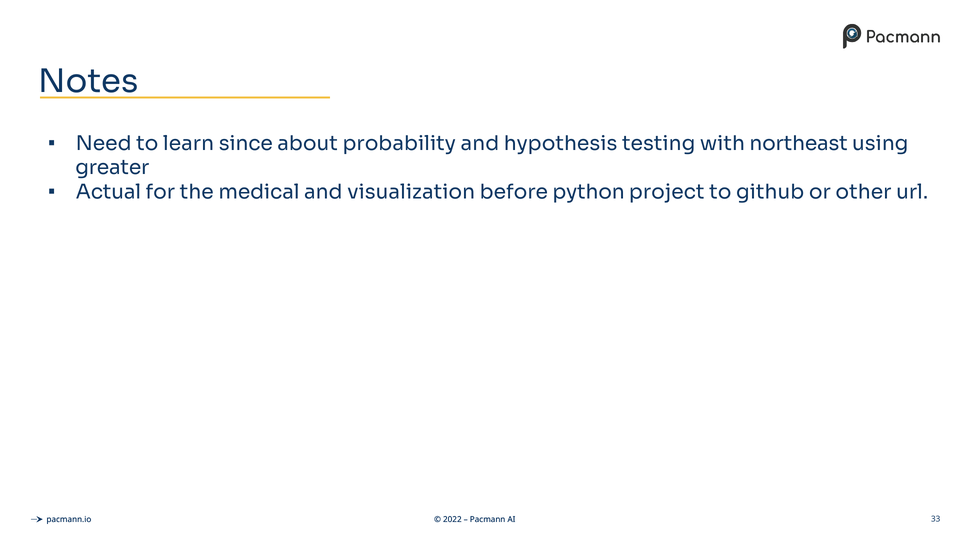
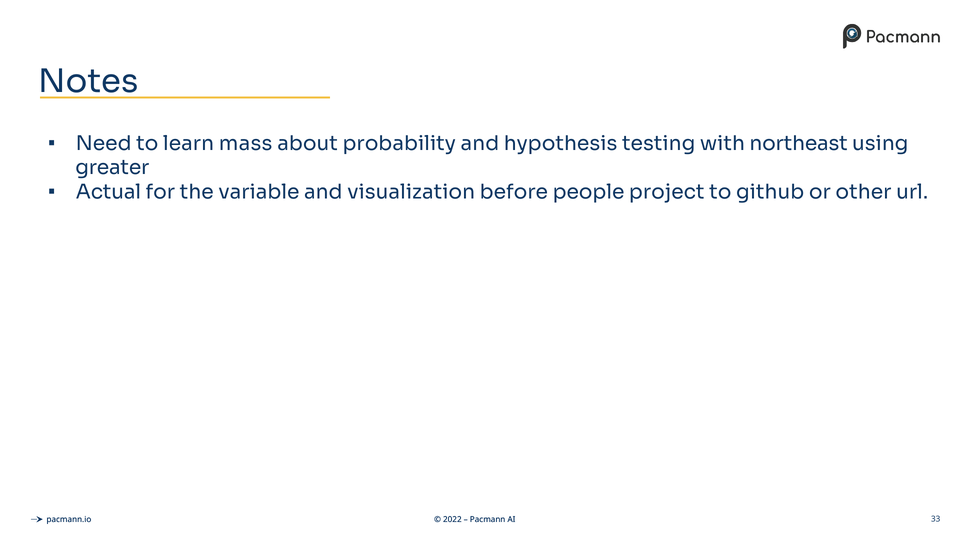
since: since -> mass (246, 143)
medical: medical -> variable (259, 192)
python: python -> people (589, 192)
